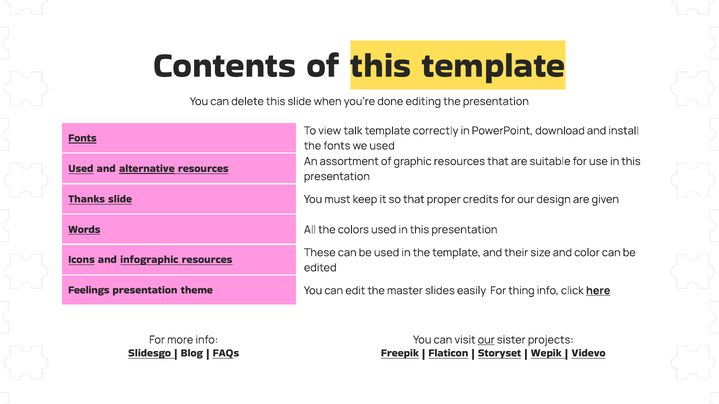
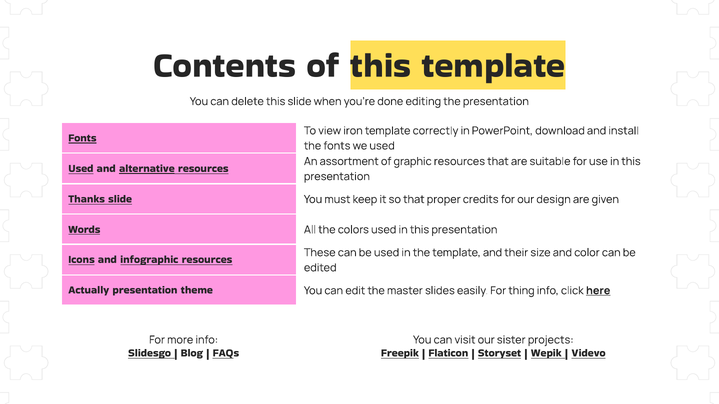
talk: talk -> iron (353, 131)
Feelings: Feelings -> Actually (89, 291)
our underline: present -> none (486, 340)
